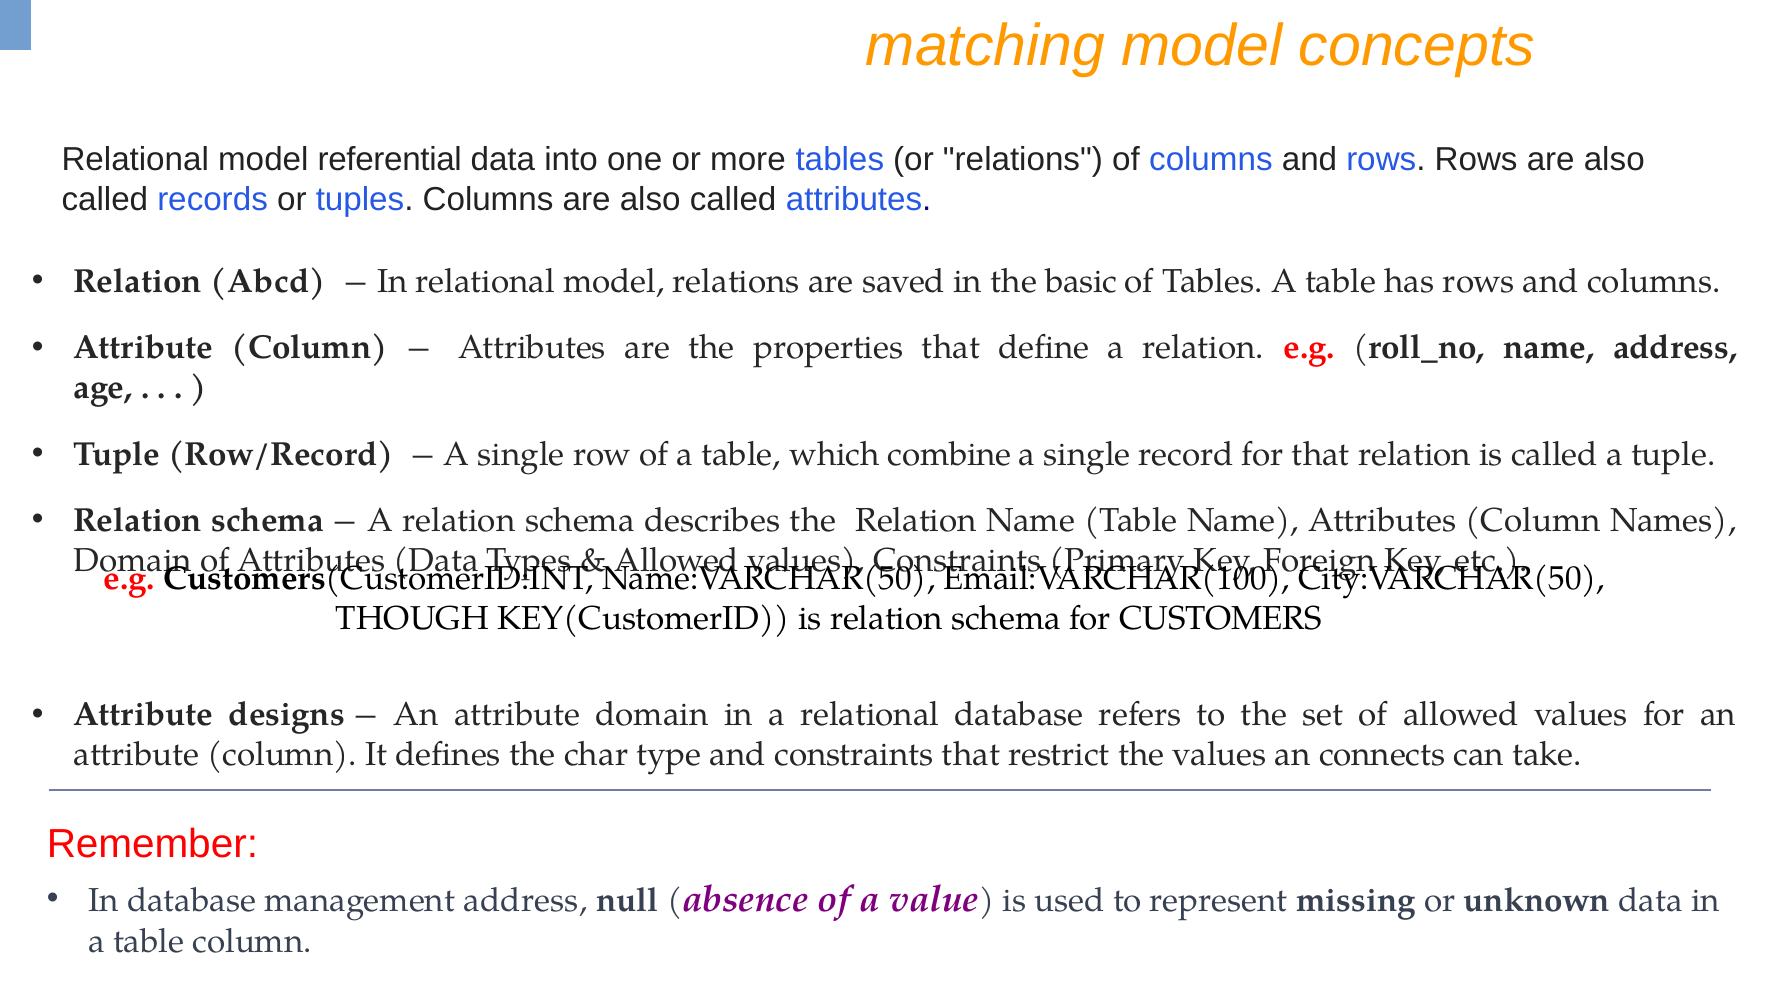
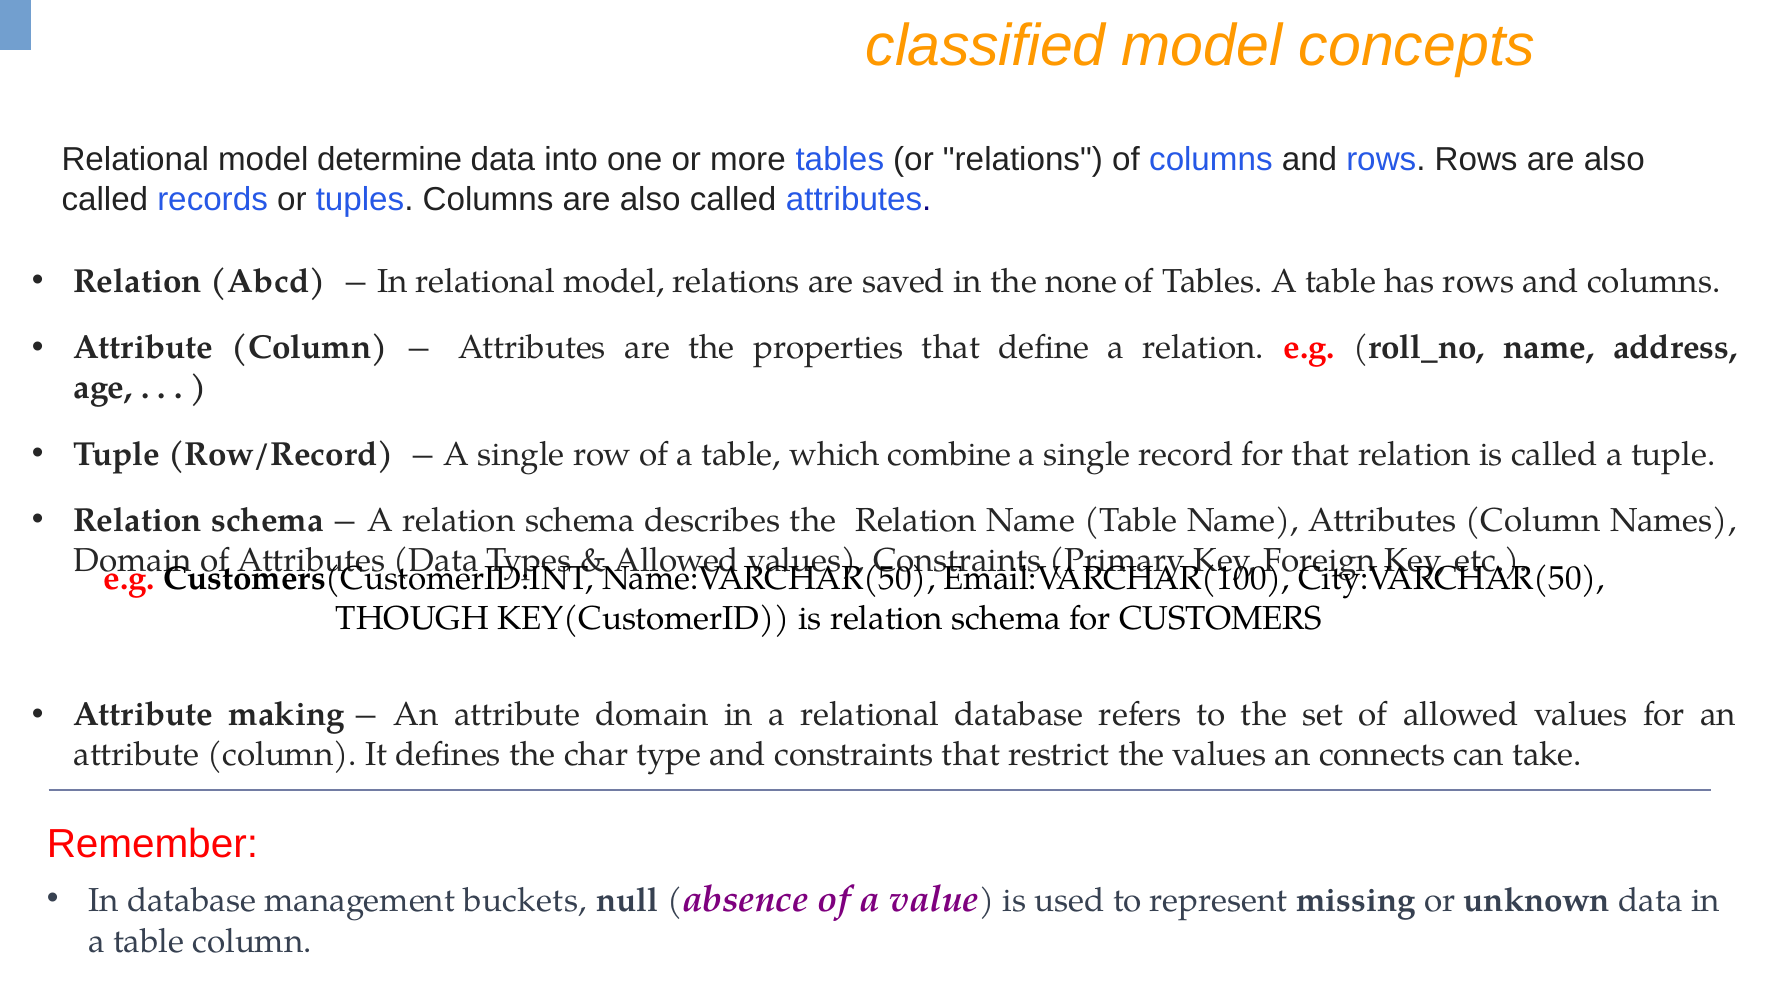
matching: matching -> classified (986, 46)
referential: referential -> determine (390, 160)
basic: basic -> none (1081, 282)
designs: designs -> making (287, 715)
management address: address -> buckets (525, 901)
